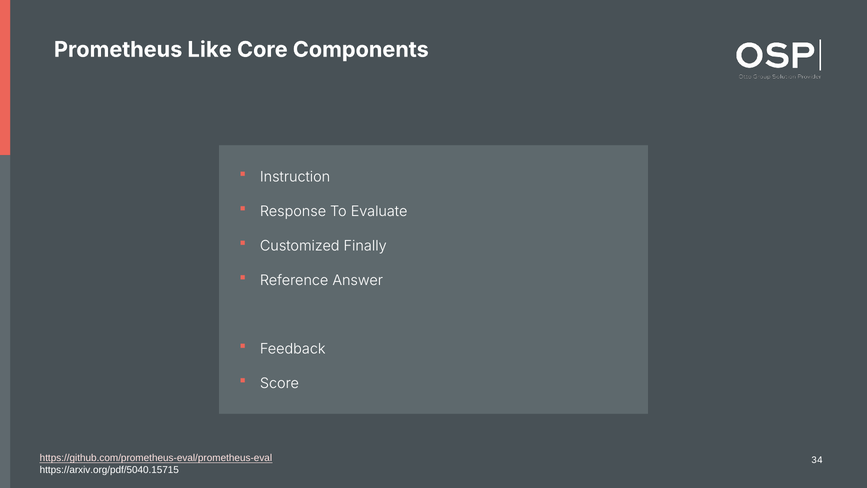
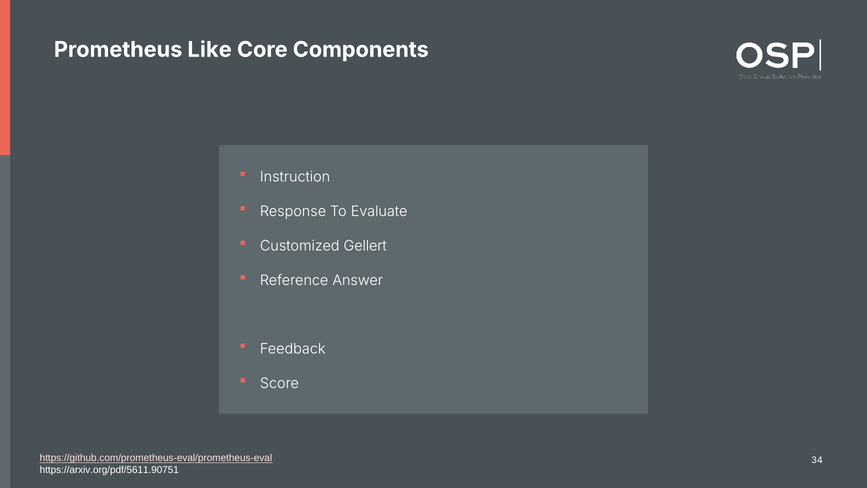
Finally: Finally -> Gellert (365, 246)
https://arxiv.org/pdf/5040.15715: https://arxiv.org/pdf/5040.15715 -> https://arxiv.org/pdf/5611.90751 (109, 470)
